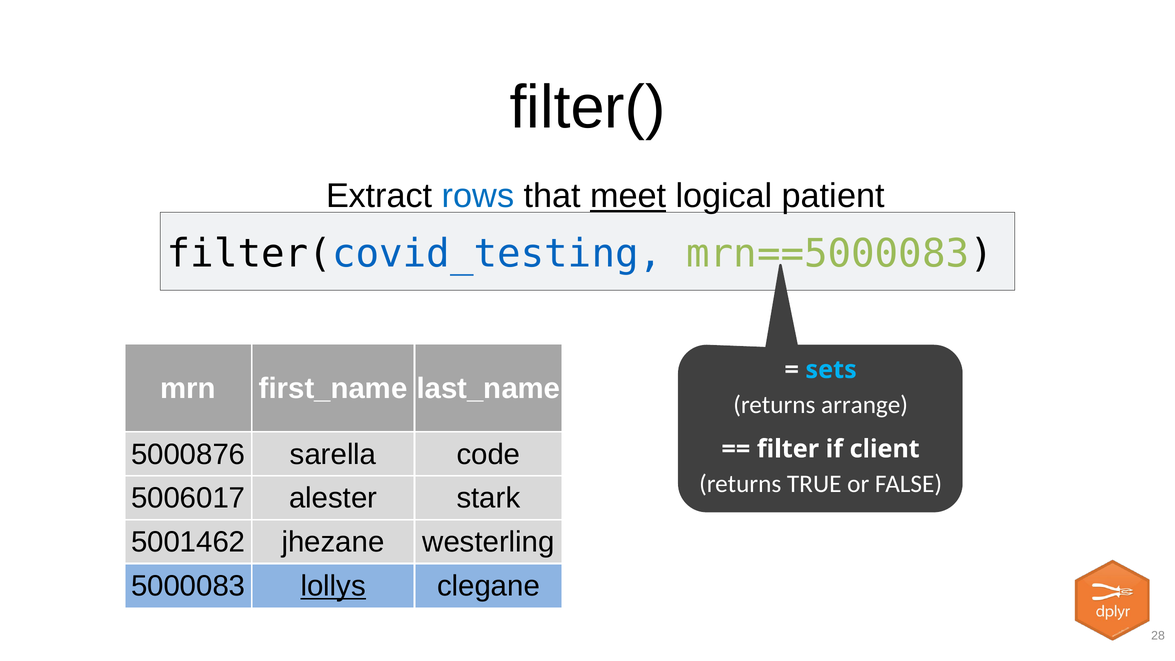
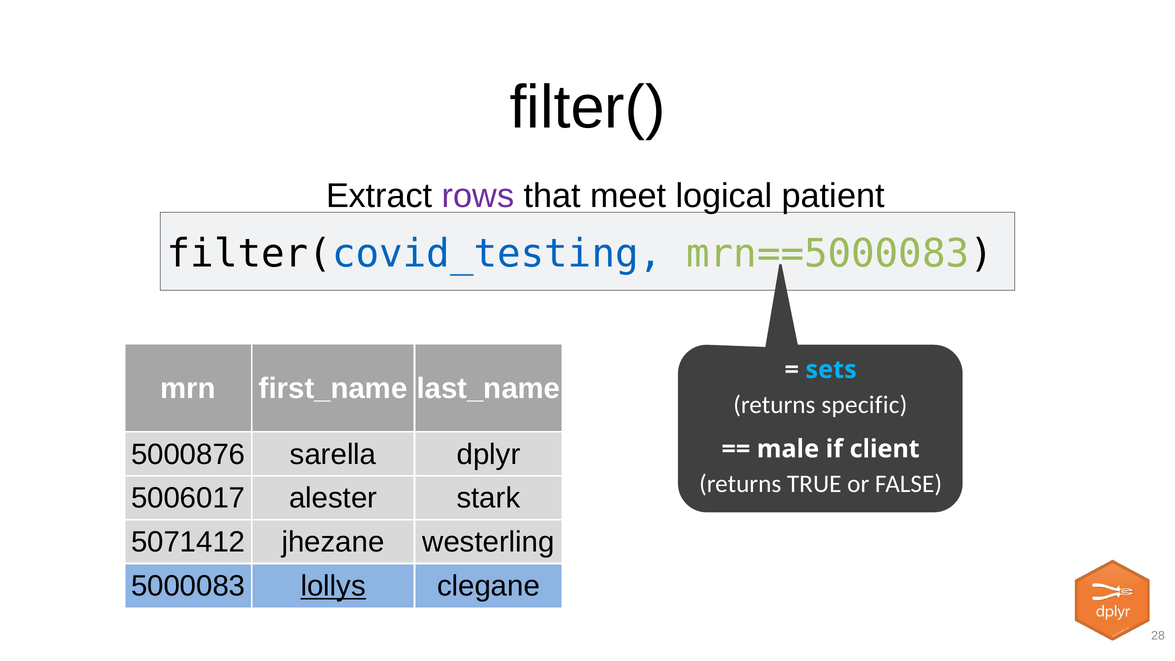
rows colour: blue -> purple (478, 196)
meet underline: present -> none (628, 196)
arrange: arrange -> specific (864, 405)
code: code -> dplyr (488, 454)
filter: filter -> male (788, 449)
5001462: 5001462 -> 5071412 (188, 542)
